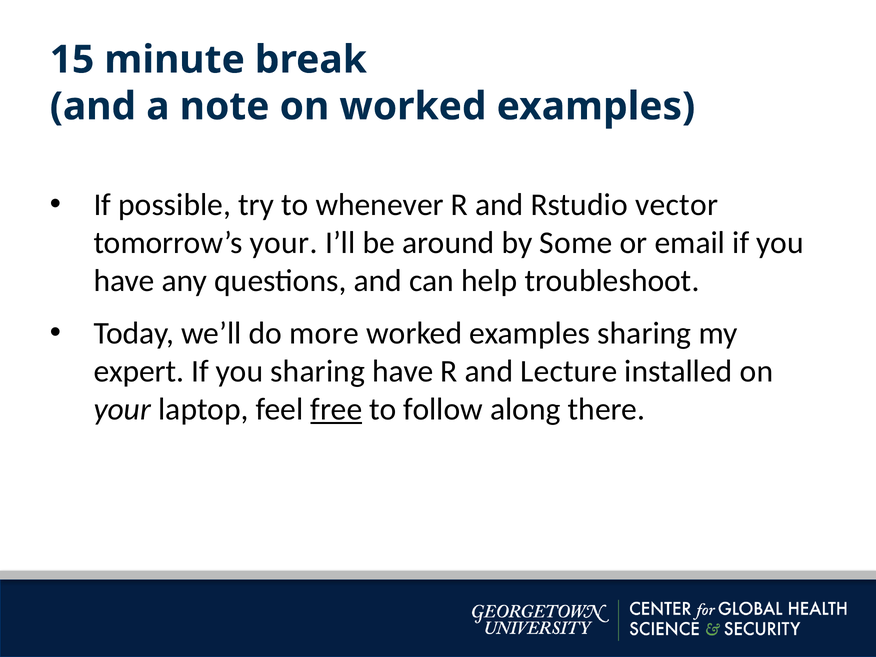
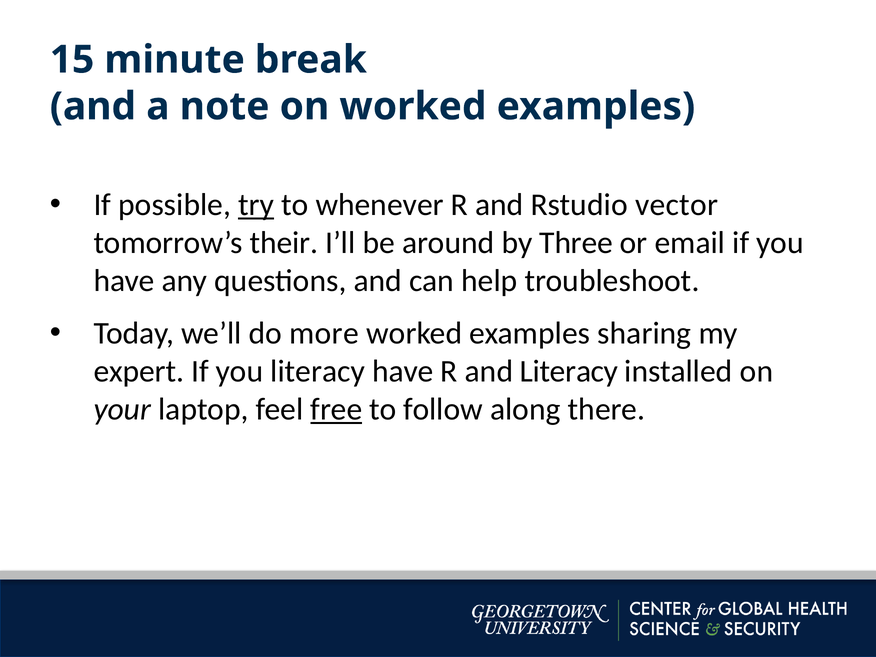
try underline: none -> present (256, 205)
tomorrow’s your: your -> their (284, 243)
Some: Some -> Three (576, 243)
you sharing: sharing -> literacy (318, 371)
and Lecture: Lecture -> Literacy (569, 371)
